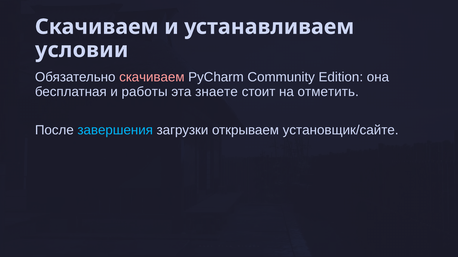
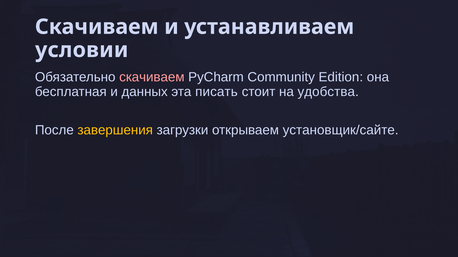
работы: работы -> данных (145, 92)
знаете: знаете -> писать (216, 92)
отметить: отметить -> удобства (328, 92)
завершения colour: light blue -> yellow (115, 130)
